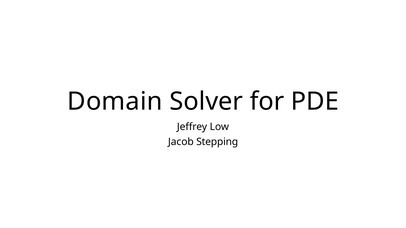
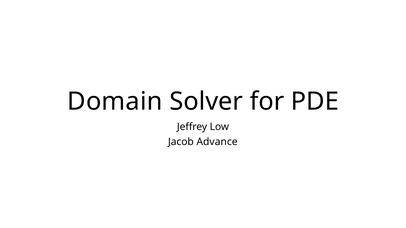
Stepping: Stepping -> Advance (217, 142)
